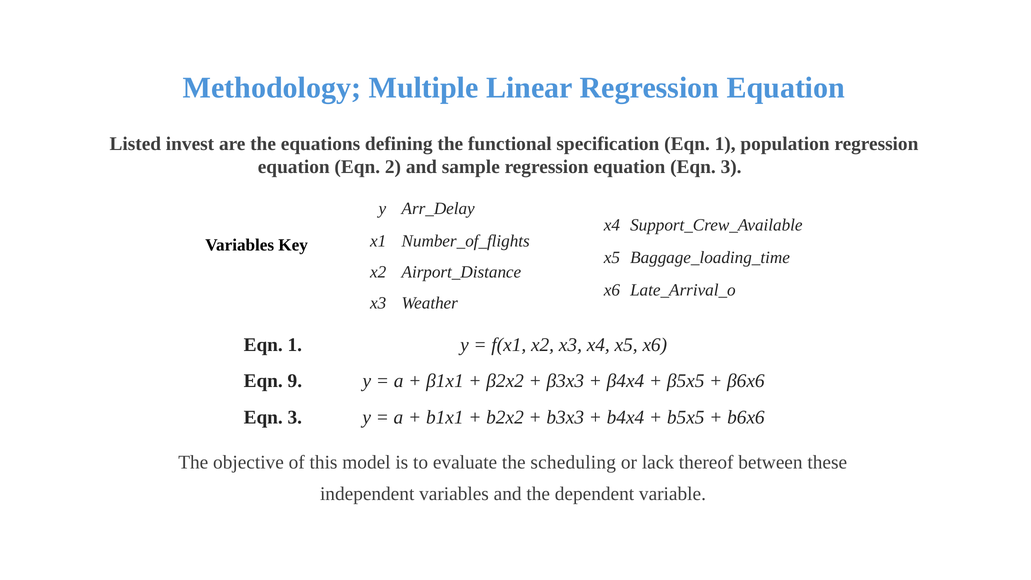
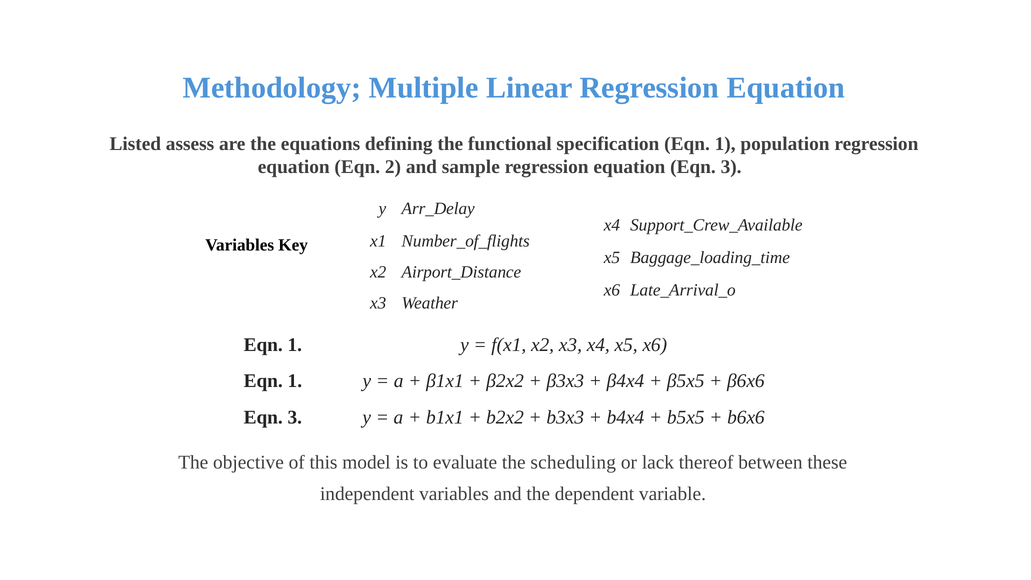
invest: invest -> assess (190, 144)
9: 9 -> 1 (295, 381)
